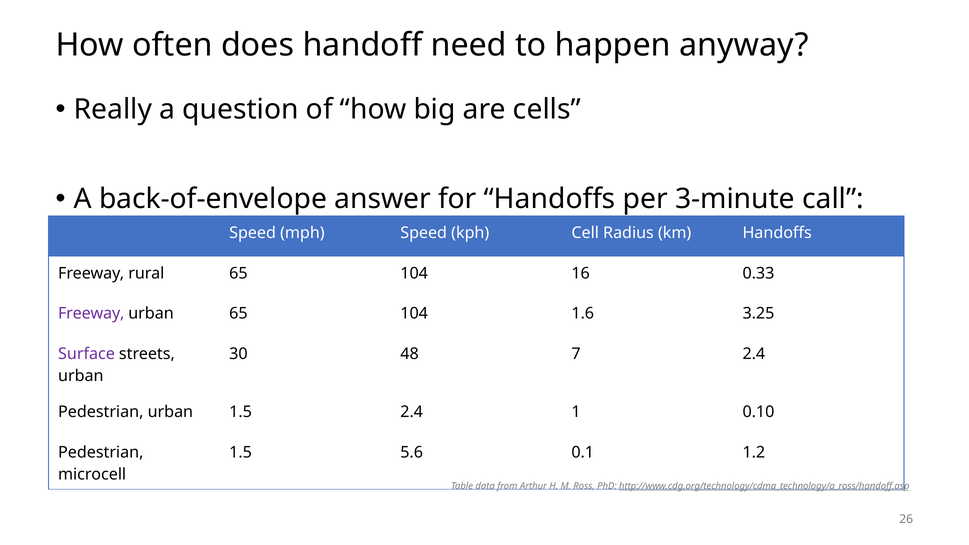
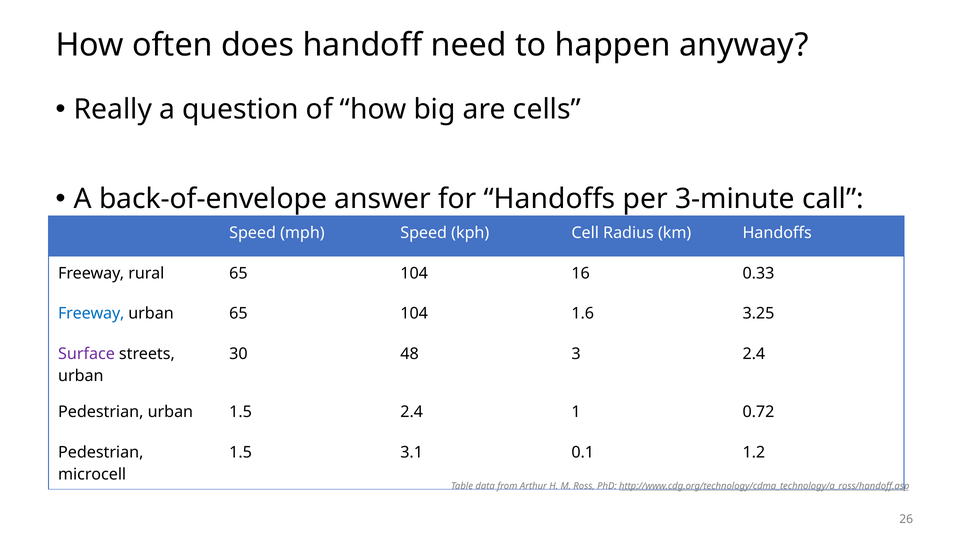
Freeway colour: purple -> blue (91, 314)
7: 7 -> 3 (576, 354)
0.10: 0.10 -> 0.72 (758, 412)
5.6: 5.6 -> 3.1 (412, 452)
